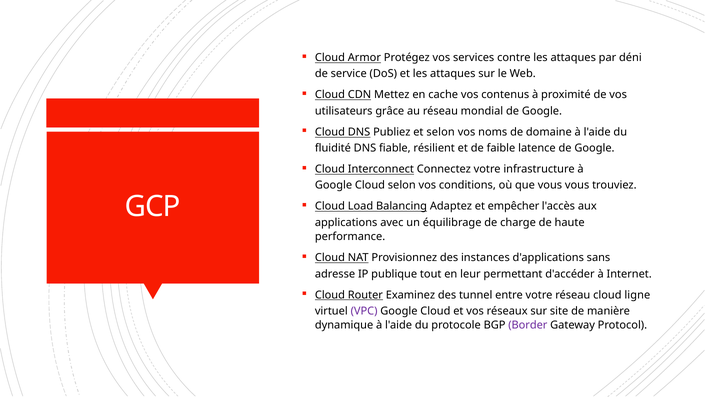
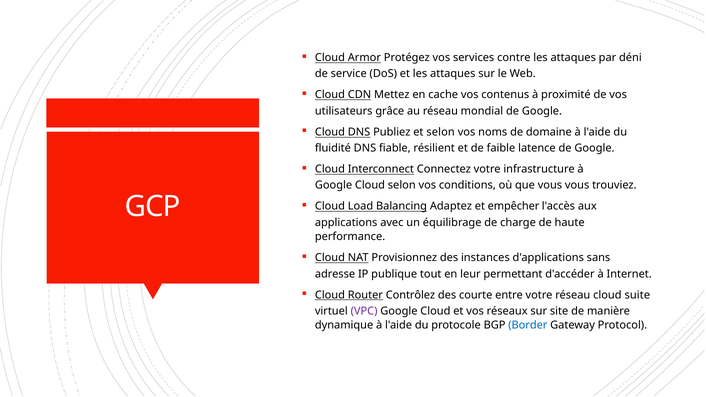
Examinez: Examinez -> Contrôlez (410, 295)
tunnel: tunnel -> courte (476, 295)
ligne: ligne -> suite (637, 295)
Border colour: purple -> blue (528, 325)
